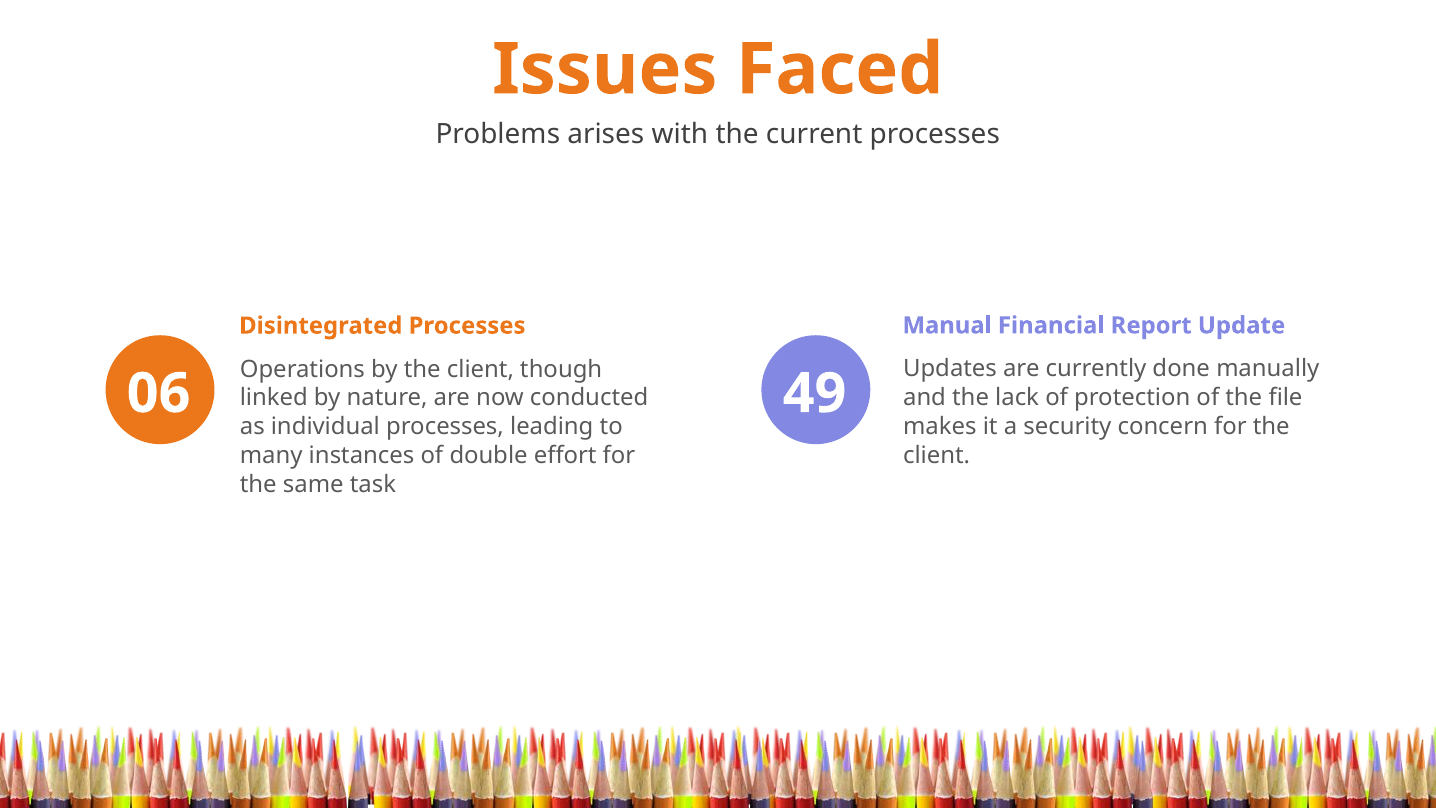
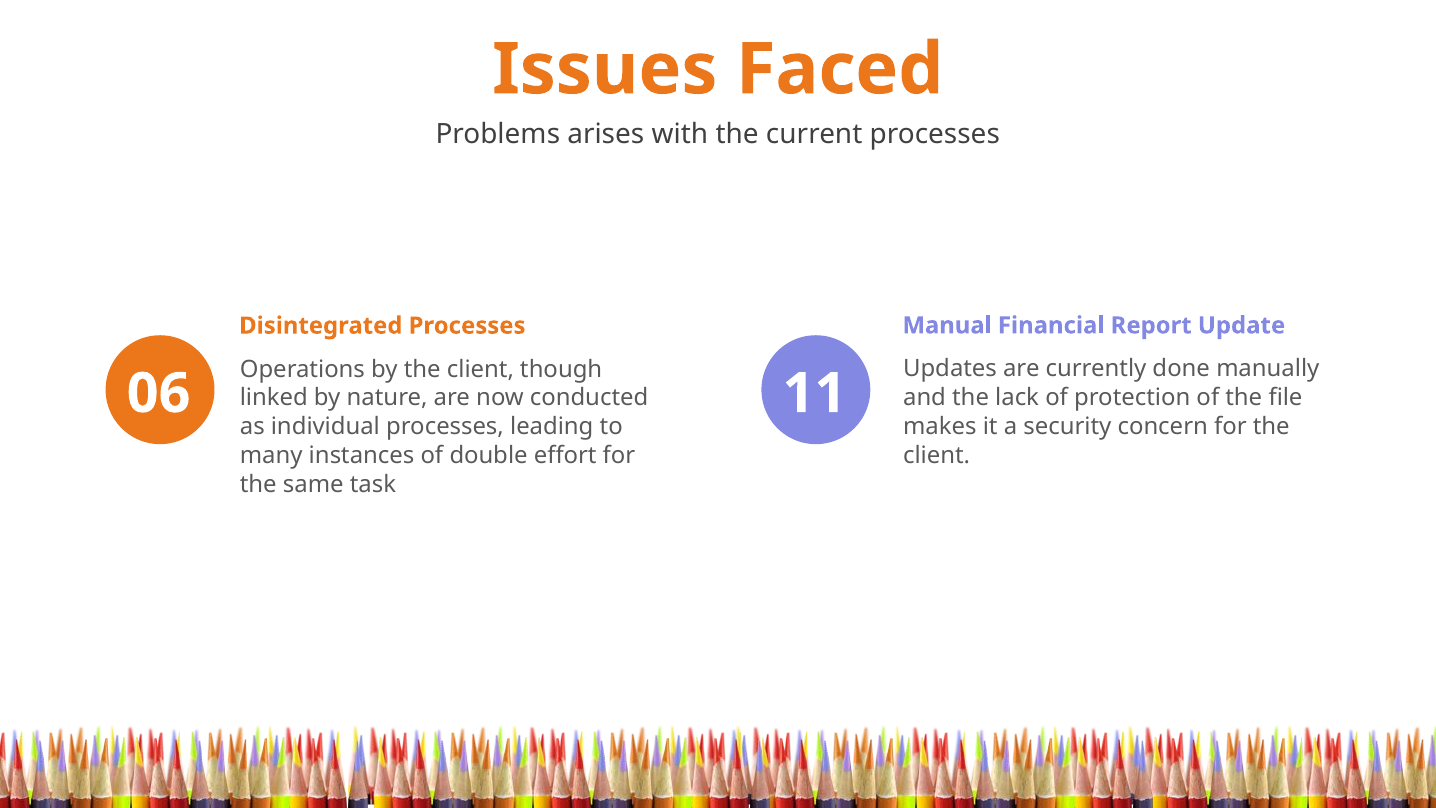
49: 49 -> 11 (814, 394)
